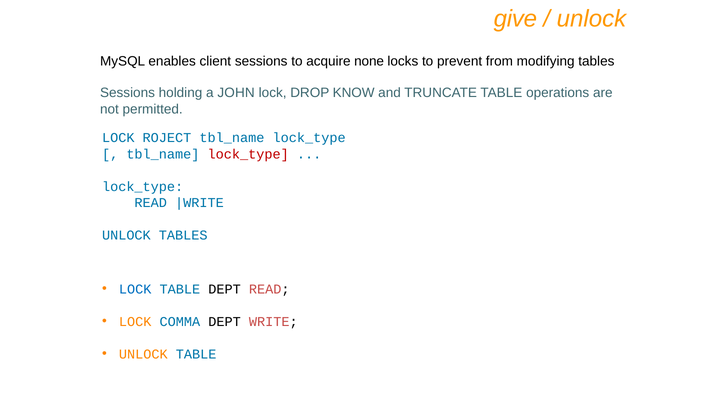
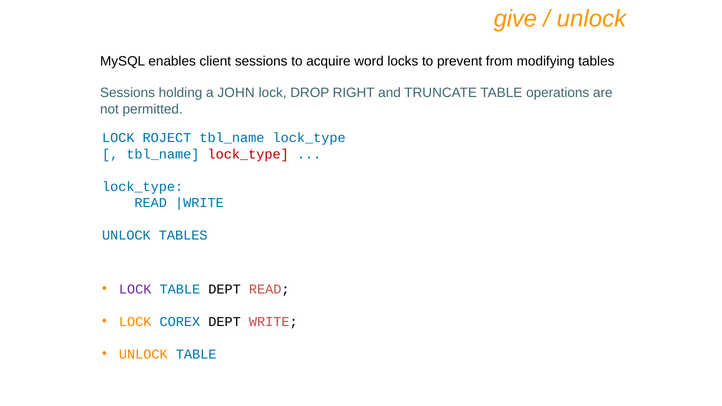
none: none -> word (369, 61)
KNOW: KNOW -> RIGHT (354, 93)
LOCK colour: blue -> purple (135, 289)
COMMA: COMMA -> COREX (180, 322)
